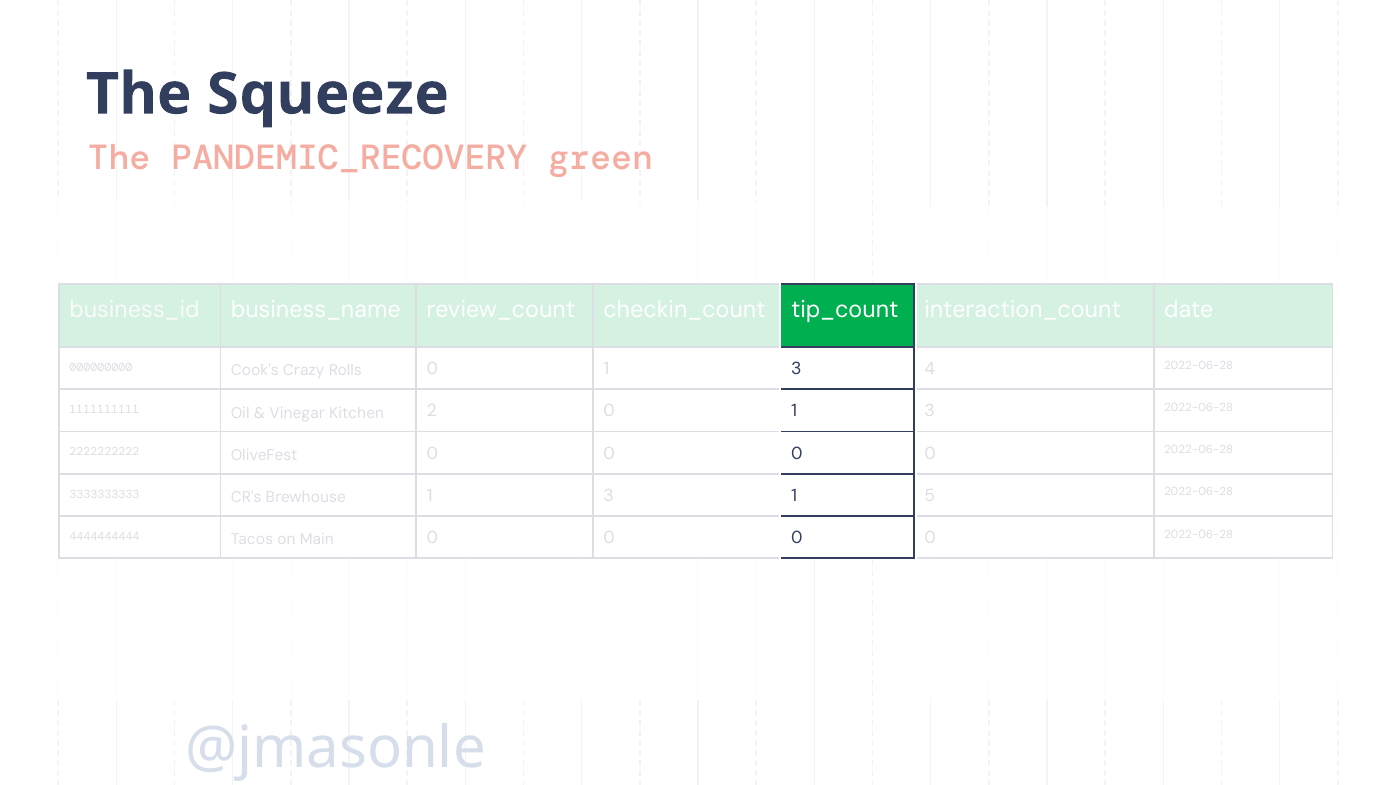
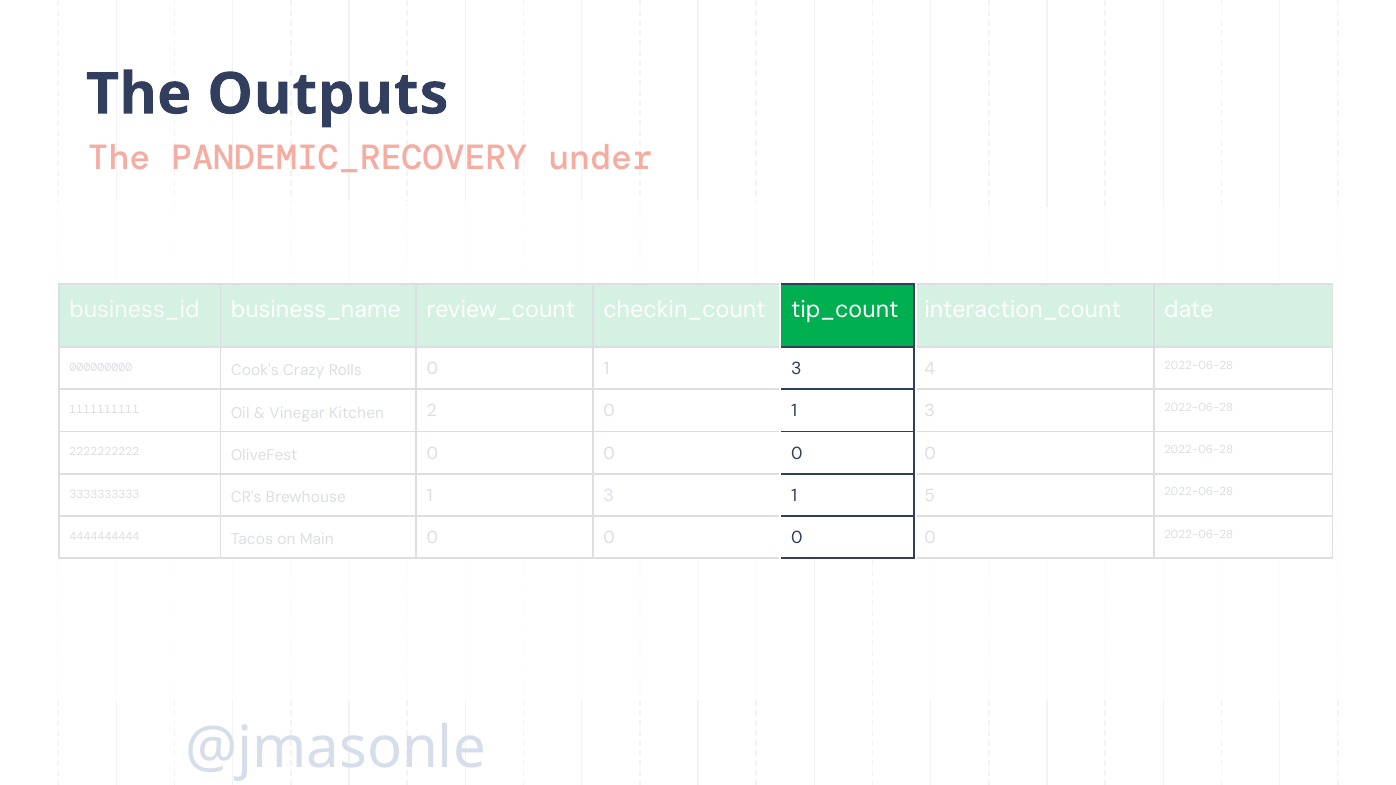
Squeeze: Squeeze -> Outputs (328, 94)
green: green -> under (601, 158)
